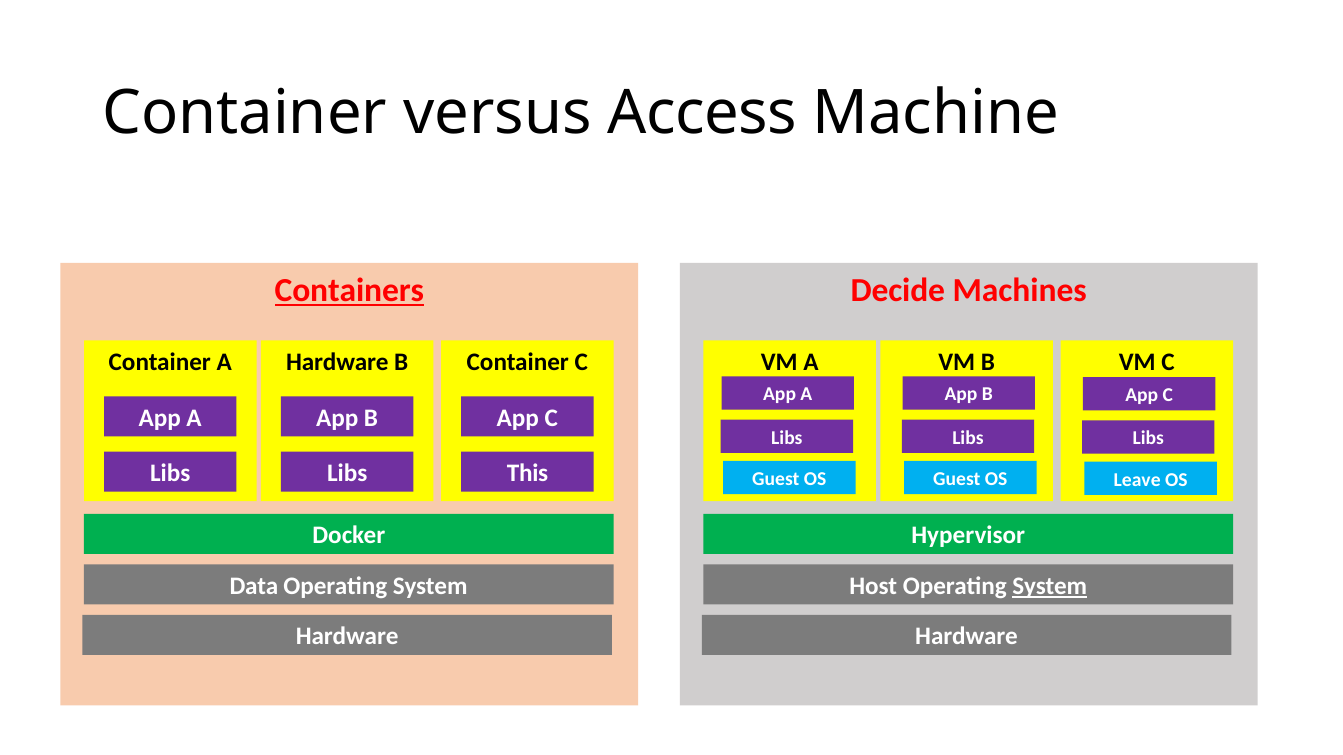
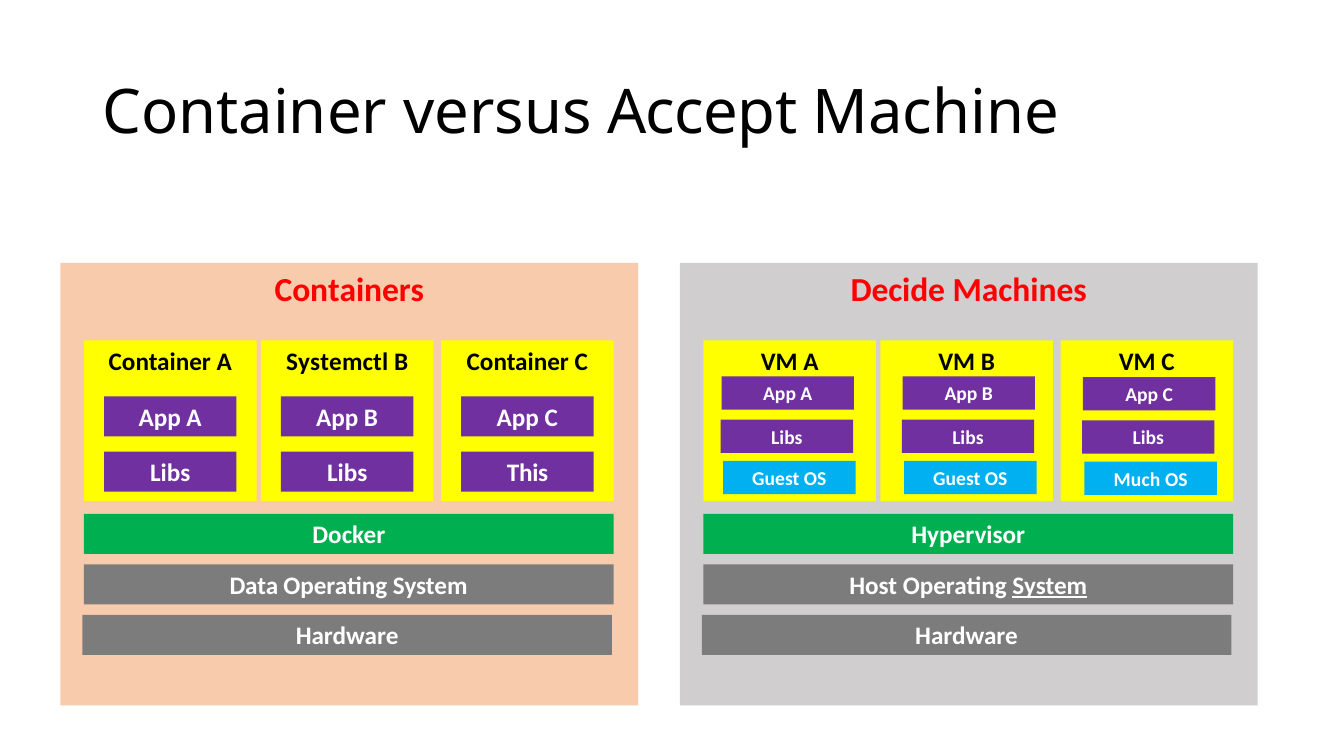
Access: Access -> Accept (702, 113)
Containers underline: present -> none (349, 290)
Hardware: Hardware -> Systemctl (337, 362)
Leave: Leave -> Much (1137, 480)
